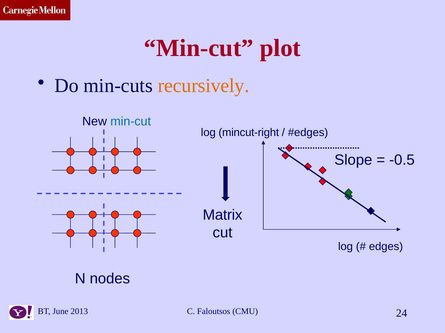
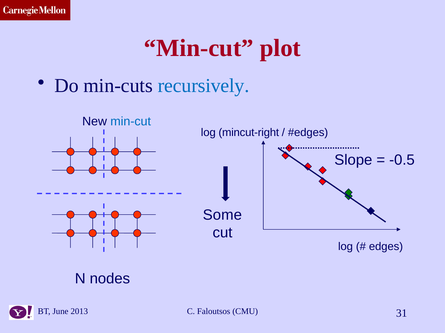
recursively colour: orange -> blue (204, 86)
Matrix: Matrix -> Some (222, 215)
24: 24 -> 31 (402, 314)
